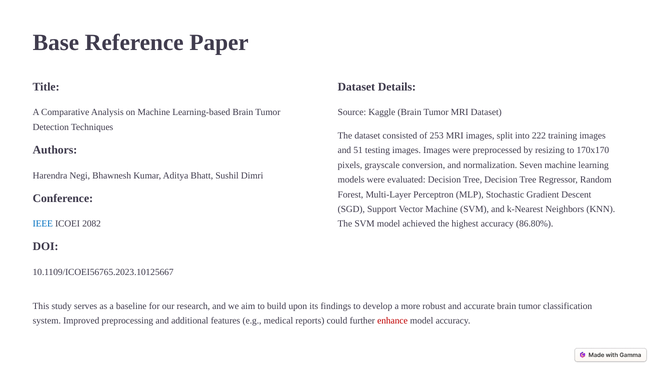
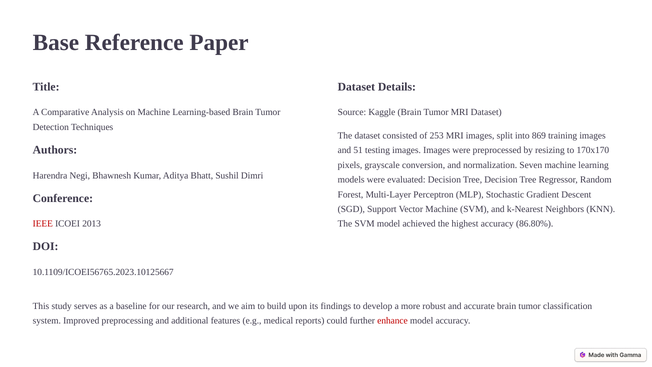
222: 222 -> 869 (539, 135)
IEEE colour: blue -> red (43, 224)
2082: 2082 -> 2013 (92, 224)
